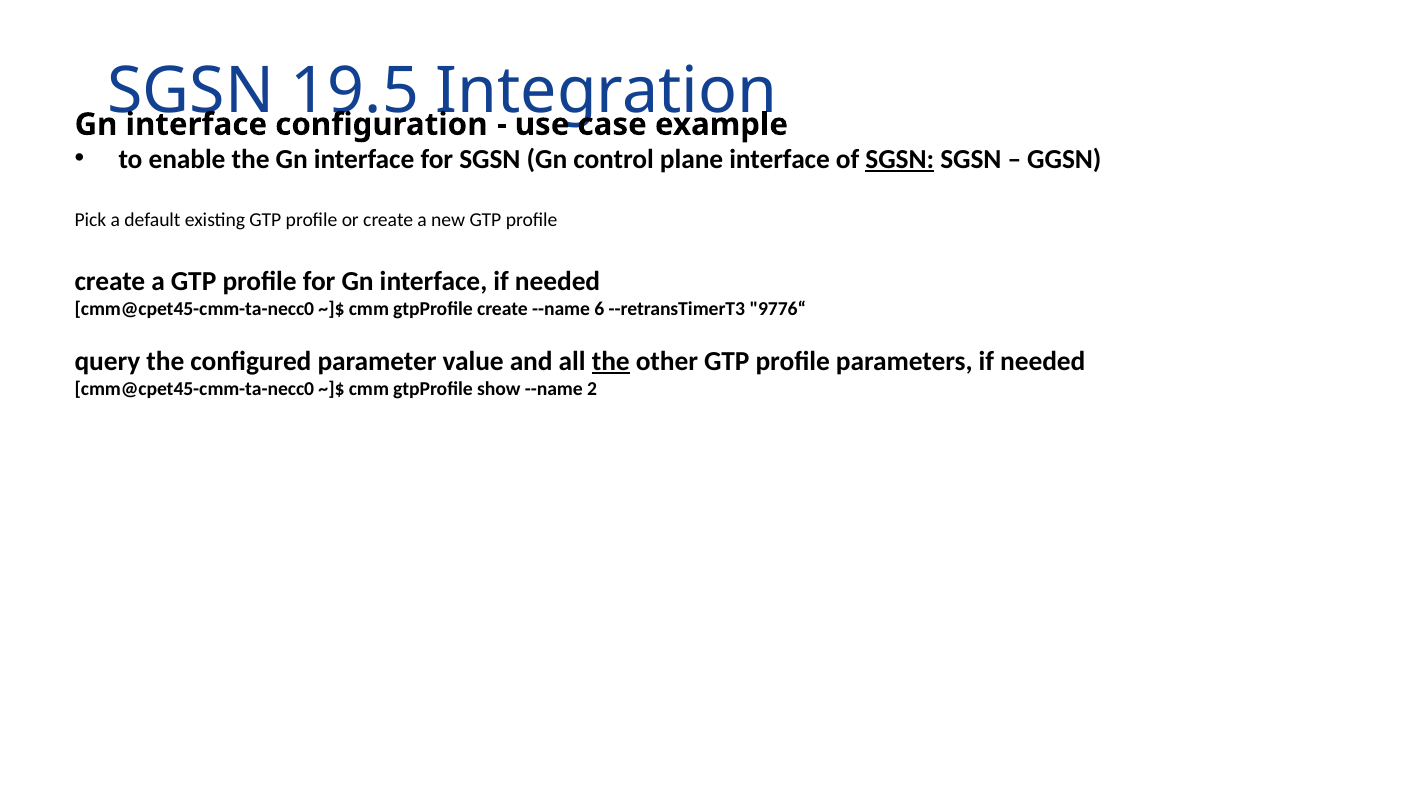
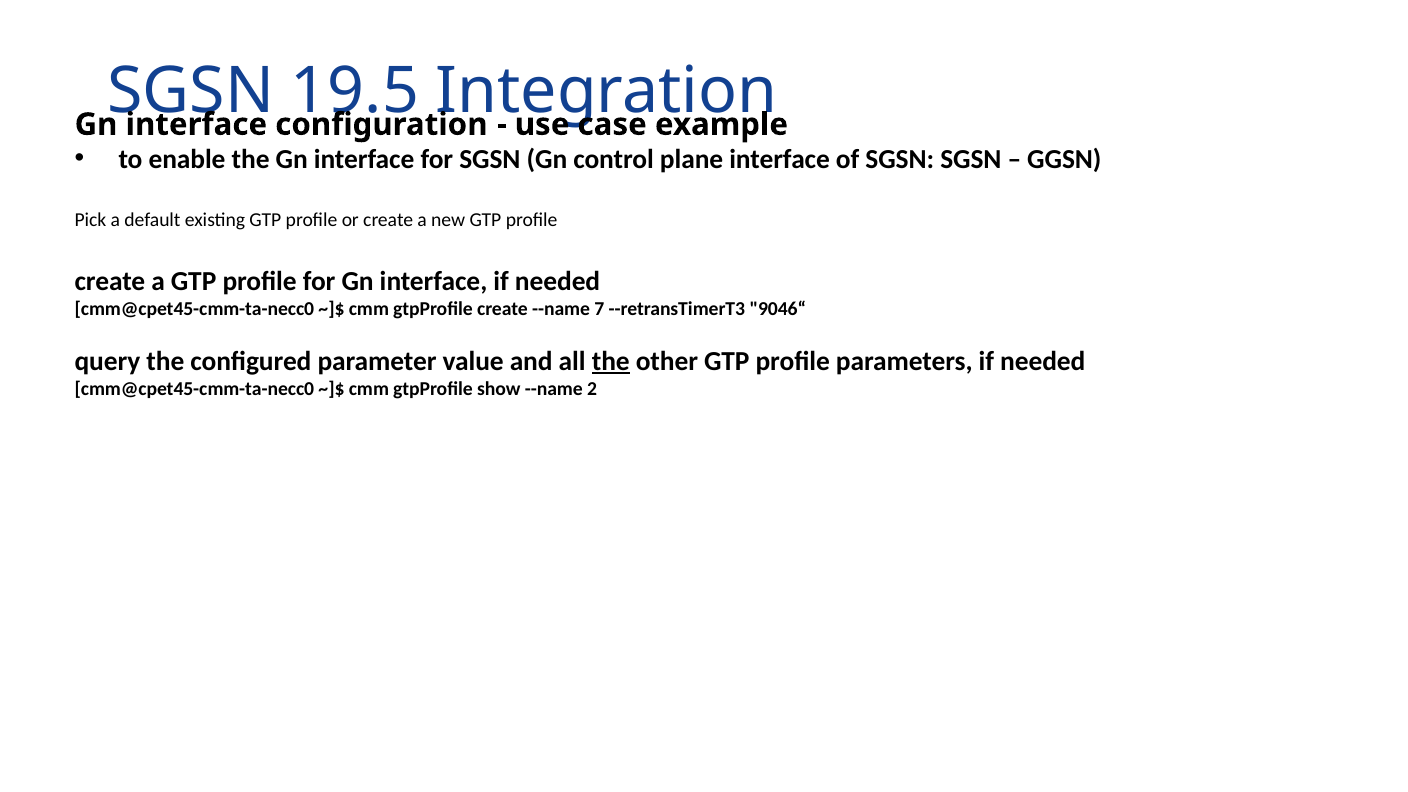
SGSN underline: present -> none (900, 159)
6: 6 -> 7 (599, 309)
9776“: 9776“ -> 9046“ (778, 309)
